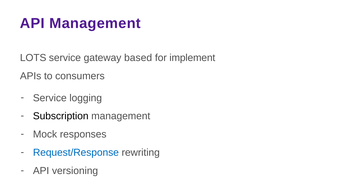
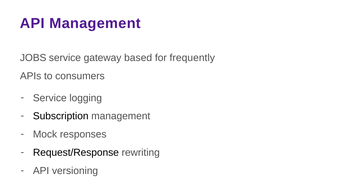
LOTS: LOTS -> JOBS (33, 58)
implement: implement -> frequently (192, 58)
Request/Response colour: blue -> black (76, 153)
